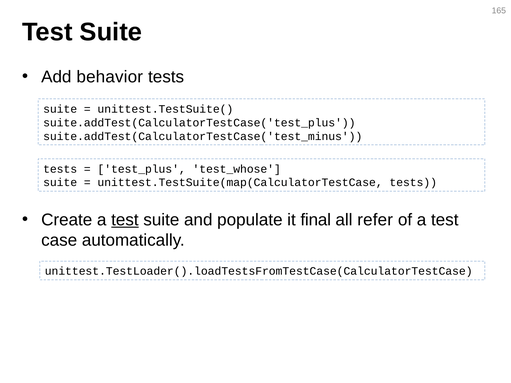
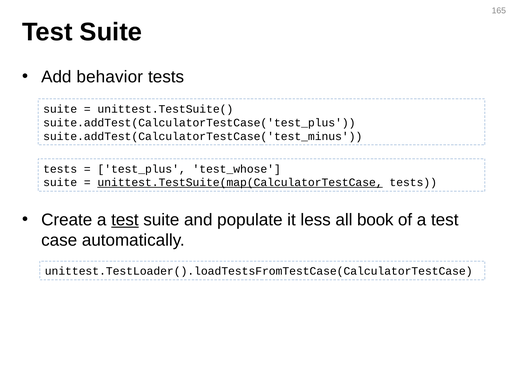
unittest.TestSuite(map(CalculatorTestCase underline: none -> present (240, 183)
final: final -> less (316, 220)
refer: refer -> book (375, 220)
